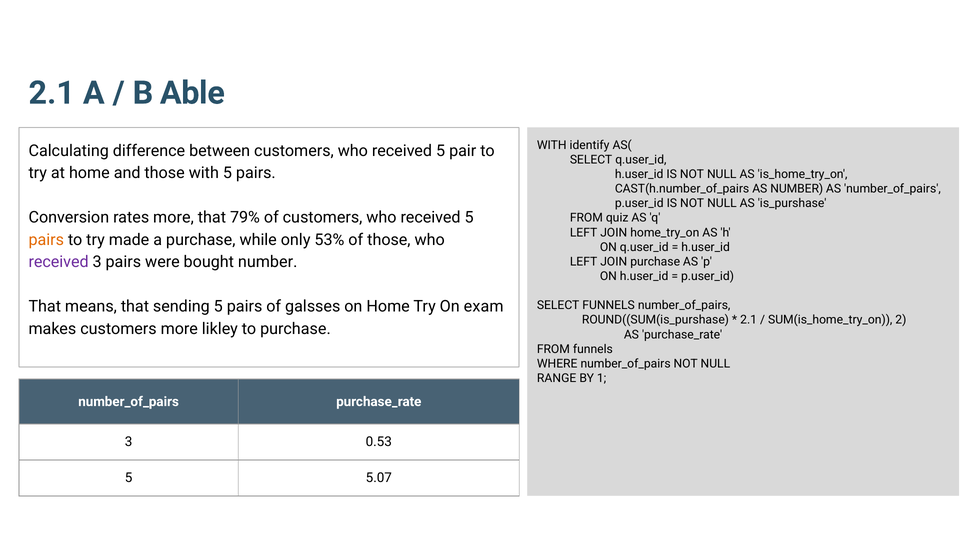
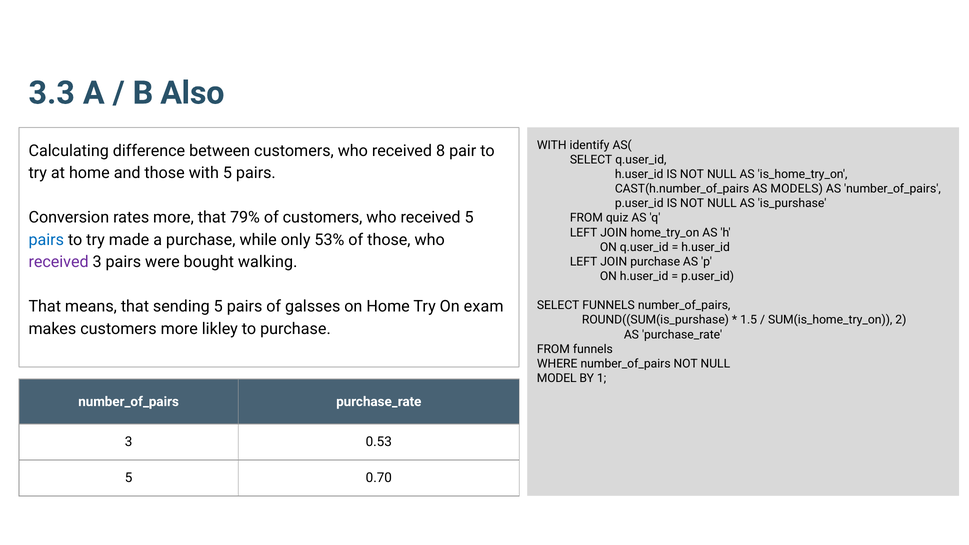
2.1: 2.1 -> 3.3 (52, 93)
Able: Able -> Also (192, 93)
5: 5 -> 8 (441, 151)
AS NUMBER: NUMBER -> MODELS (797, 189)
pairs colour: orange -> blue (46, 240)
bought number: number -> walking (268, 262)
2.1: 2.1 -> 1.5 (749, 320)
RANGE: RANGE -> MODEL (557, 378)
5.07: 5.07 -> 0.70 (379, 478)
